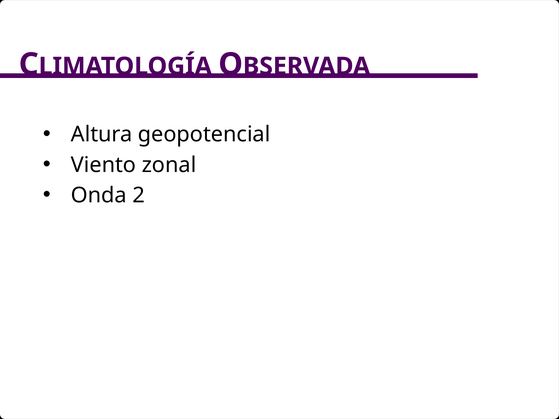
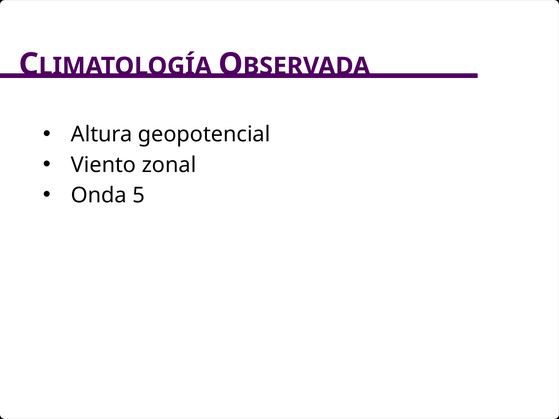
2: 2 -> 5 (139, 195)
